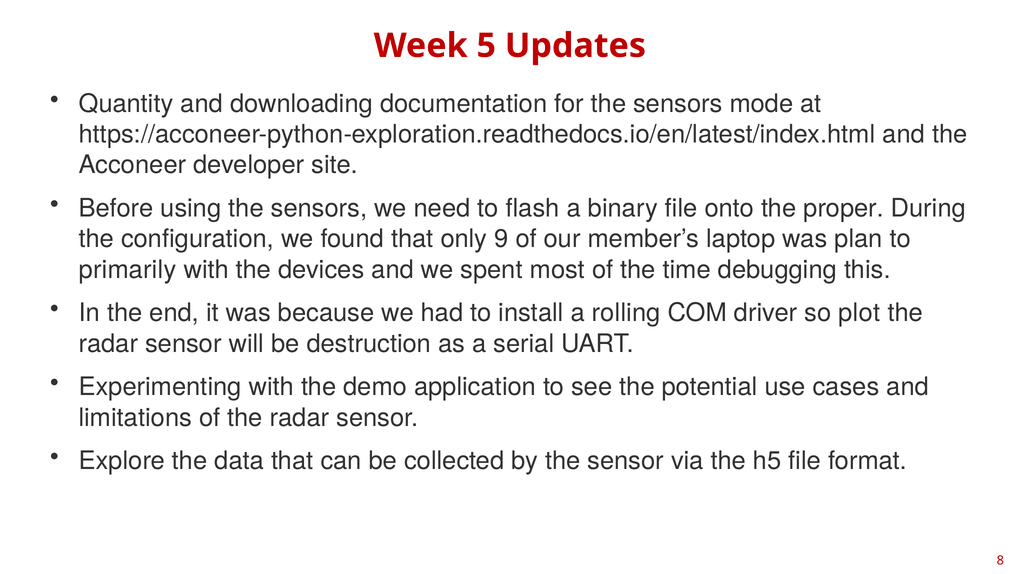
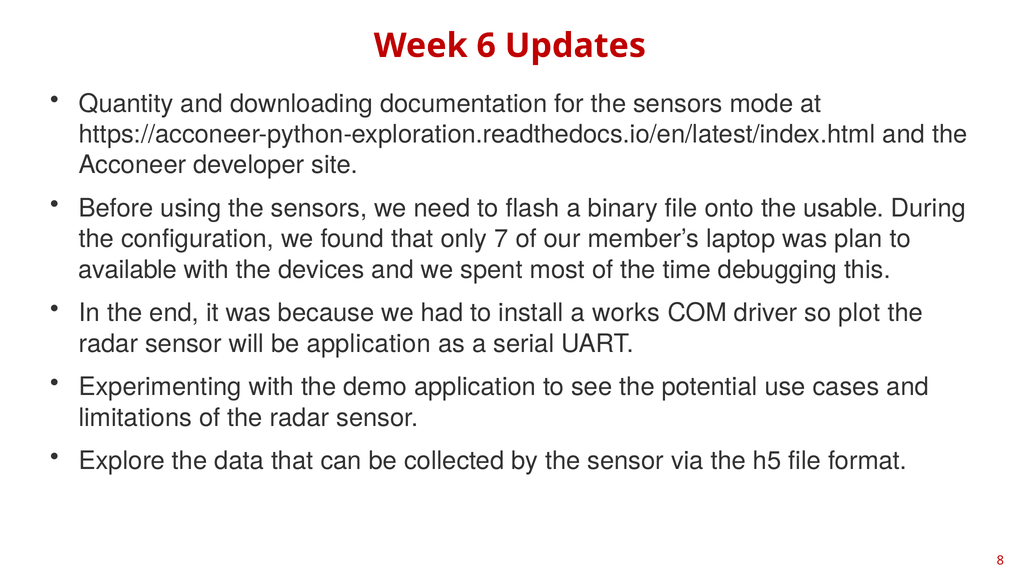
5: 5 -> 6 (486, 46)
proper: proper -> usable (844, 208)
9: 9 -> 7 (501, 239)
primarily: primarily -> available (128, 270)
rolling: rolling -> works (626, 313)
be destruction: destruction -> application (369, 343)
